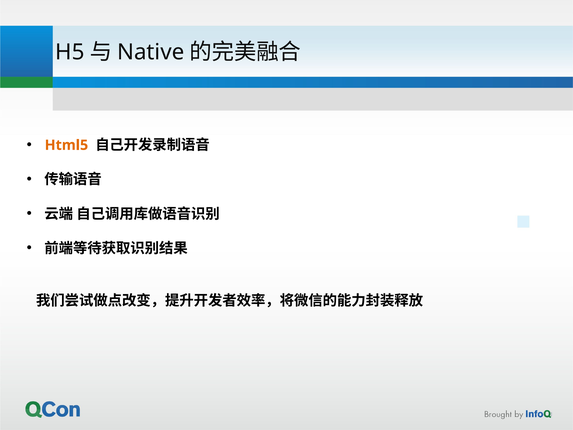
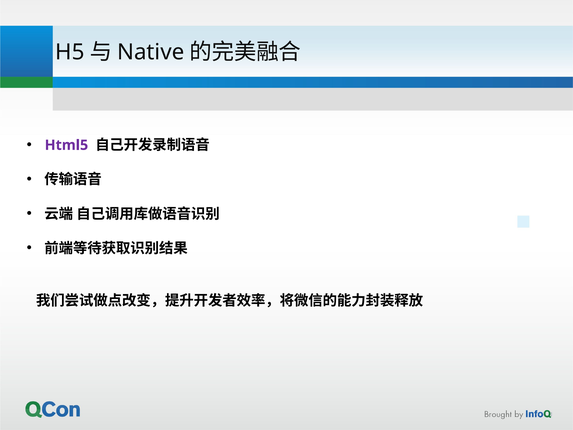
Html5 colour: orange -> purple (66, 145)
